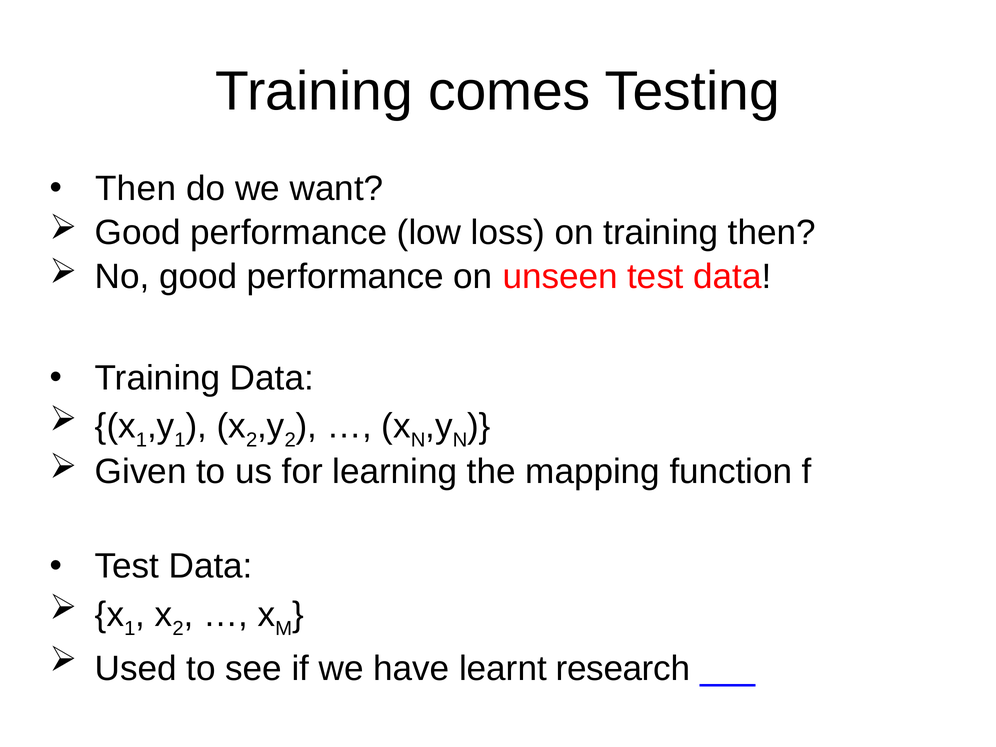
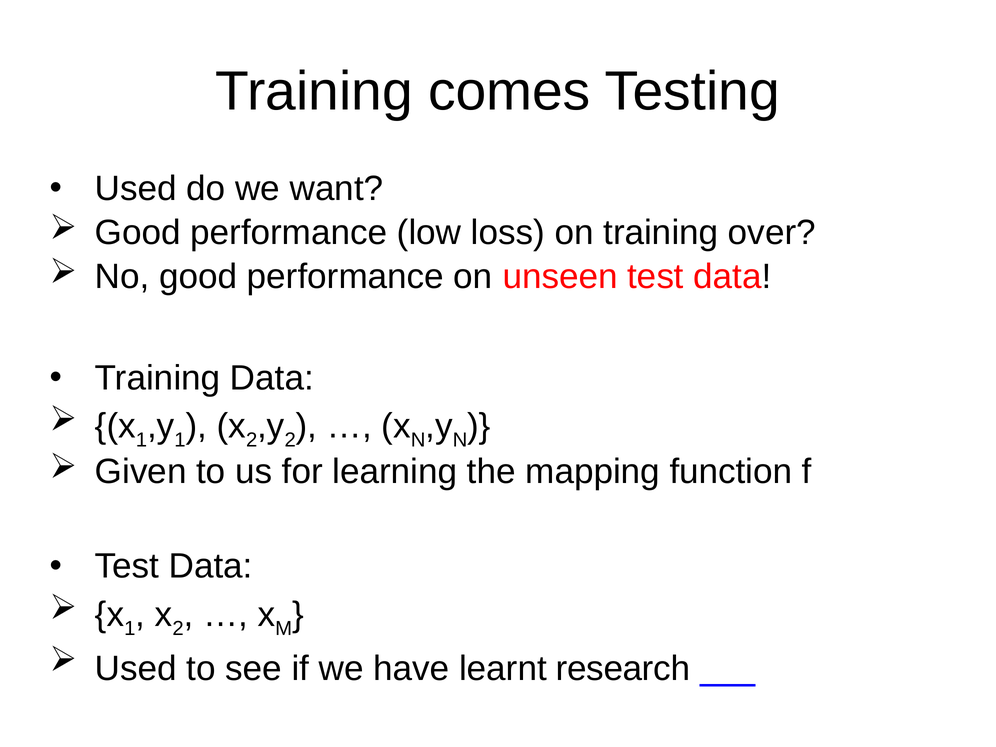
Then: Then -> Used (136, 188)
training then: then -> over (772, 233)
